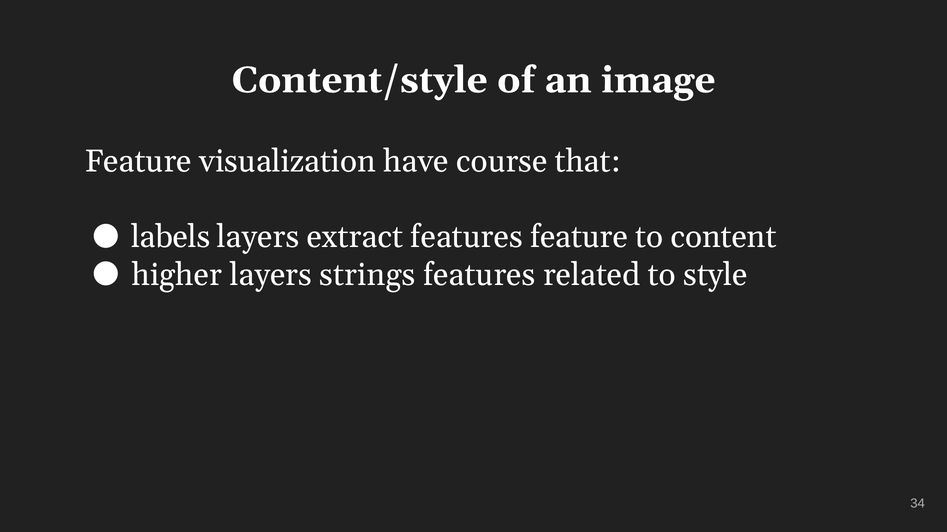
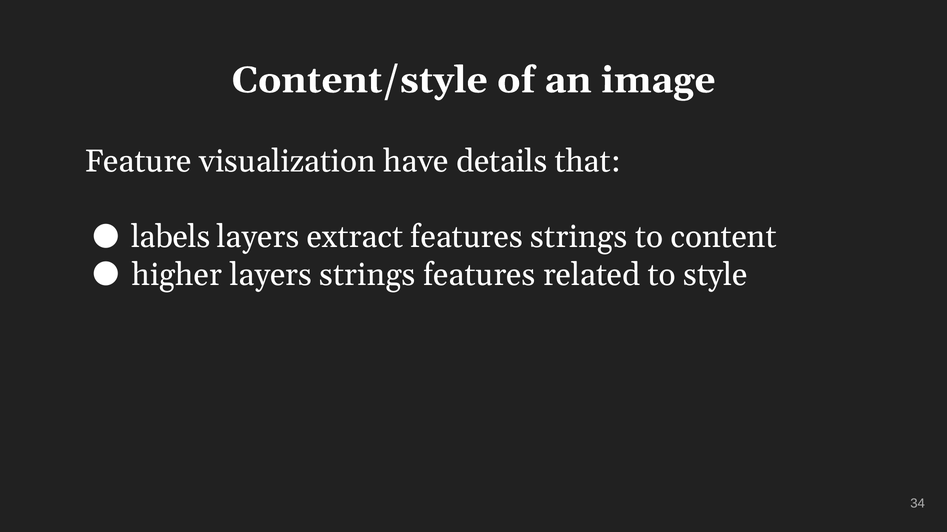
course: course -> details (502, 162)
features feature: feature -> strings (579, 237)
